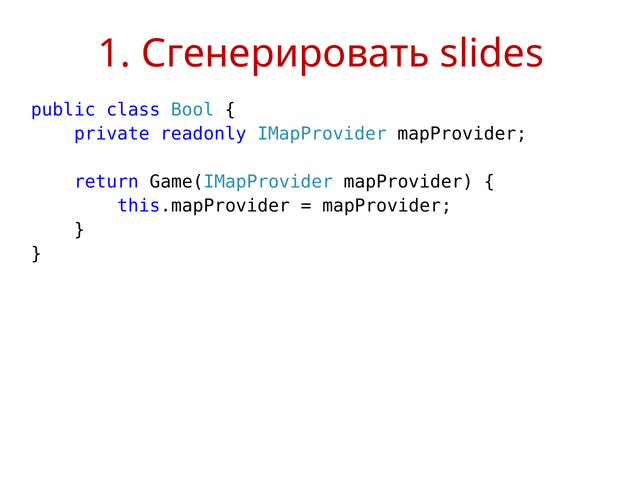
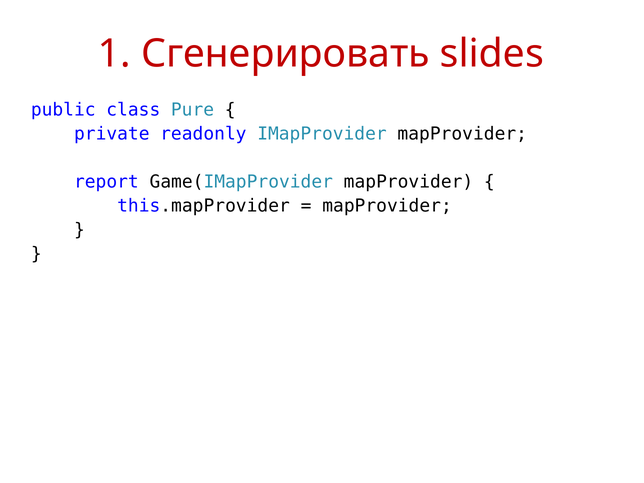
Bool: Bool -> Pure (193, 110)
return: return -> report (106, 182)
